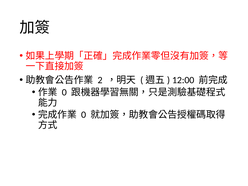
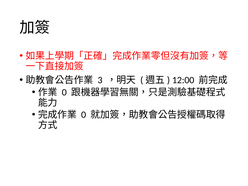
2: 2 -> 3 (100, 80)
